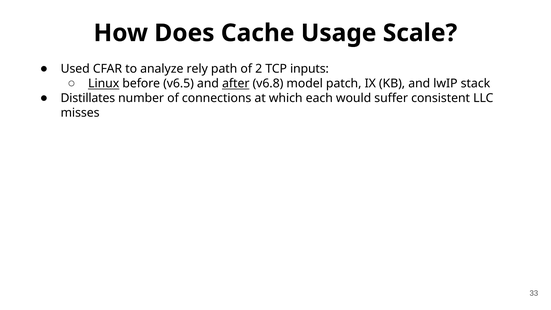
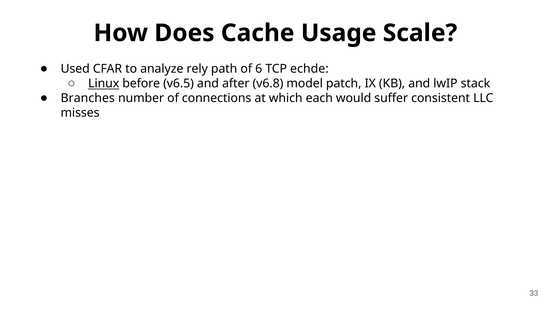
2: 2 -> 6 (259, 69)
inputs: inputs -> echde (309, 69)
after underline: present -> none (236, 84)
Distillates: Distillates -> Branches (88, 98)
